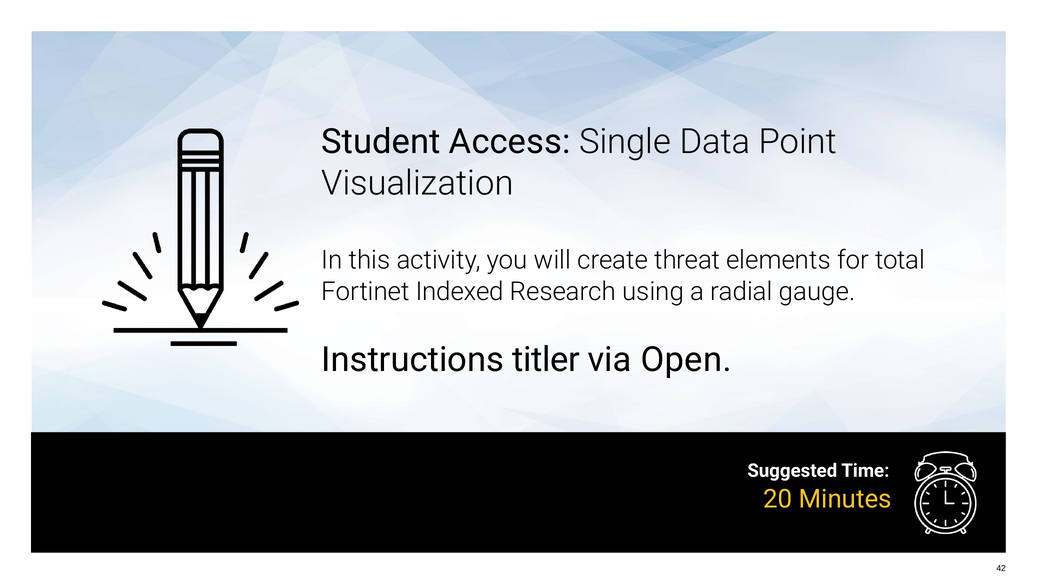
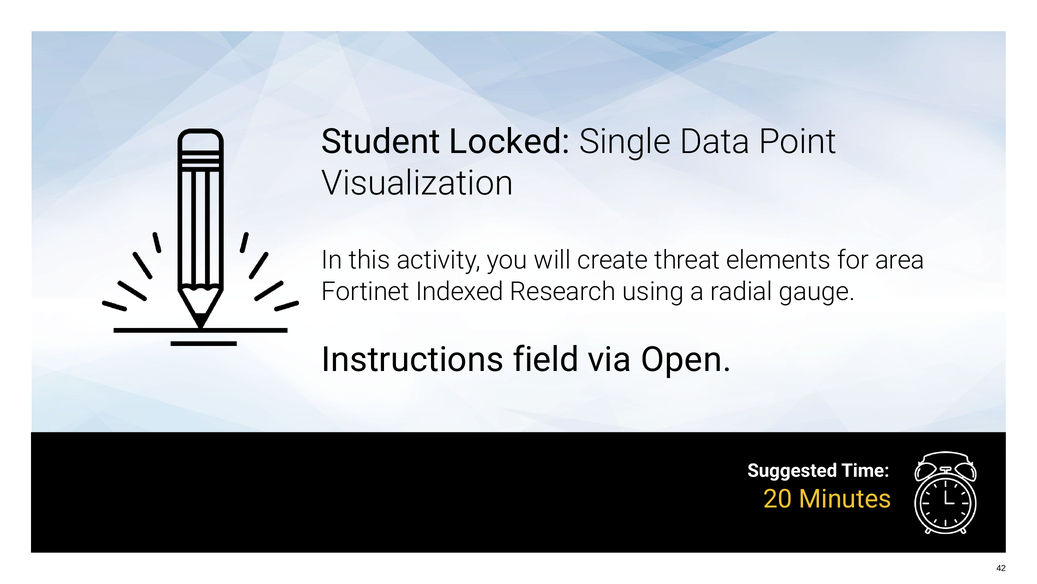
Access: Access -> Locked (510, 141)
total: total -> area (900, 260)
titler: titler -> field (546, 359)
